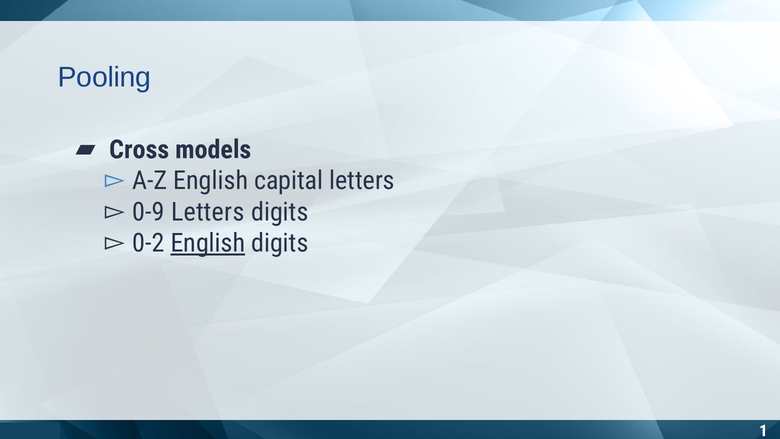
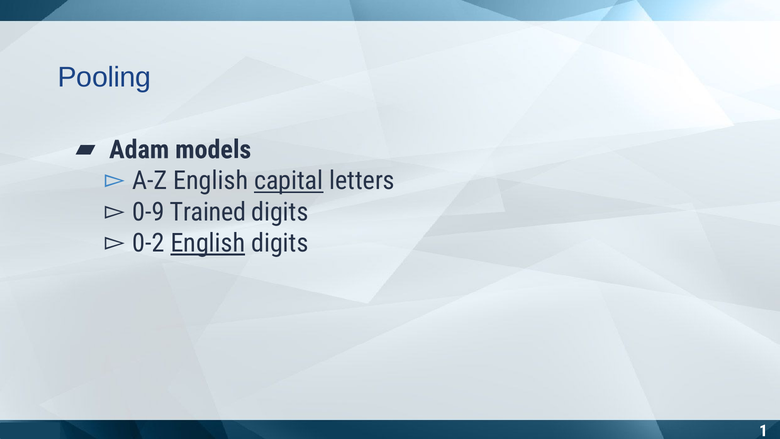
Cross: Cross -> Adam (139, 150)
capital underline: none -> present (289, 181)
0-9 Letters: Letters -> Trained (208, 212)
